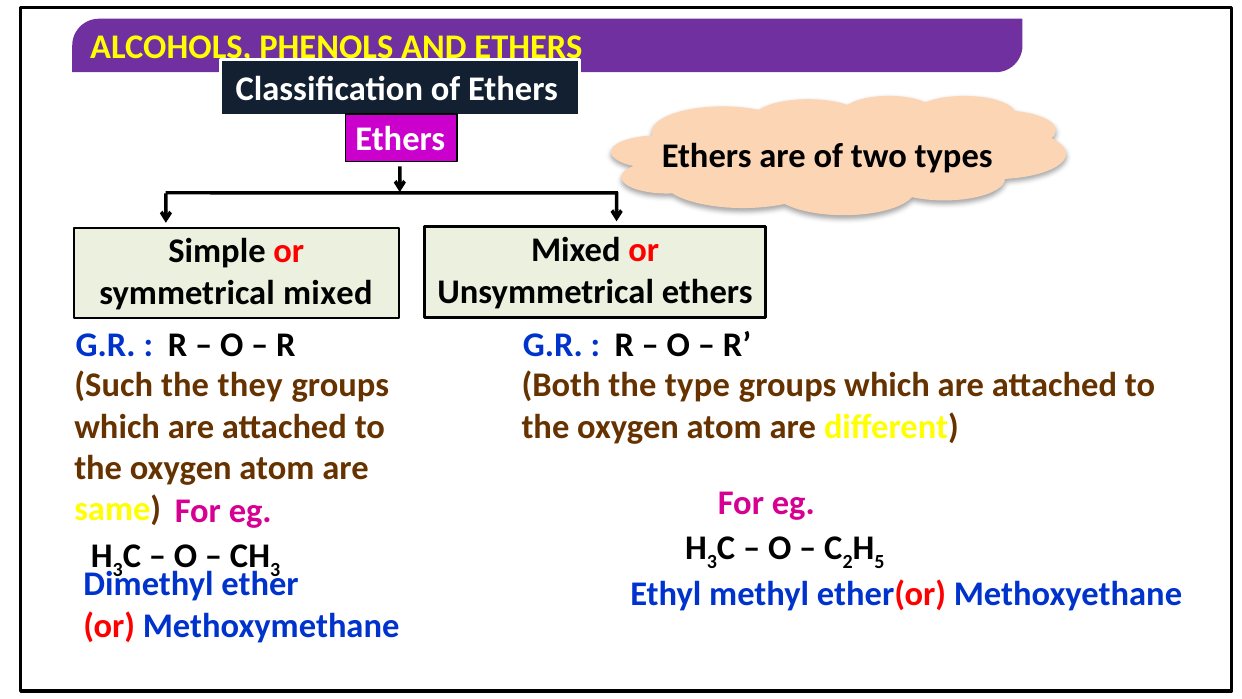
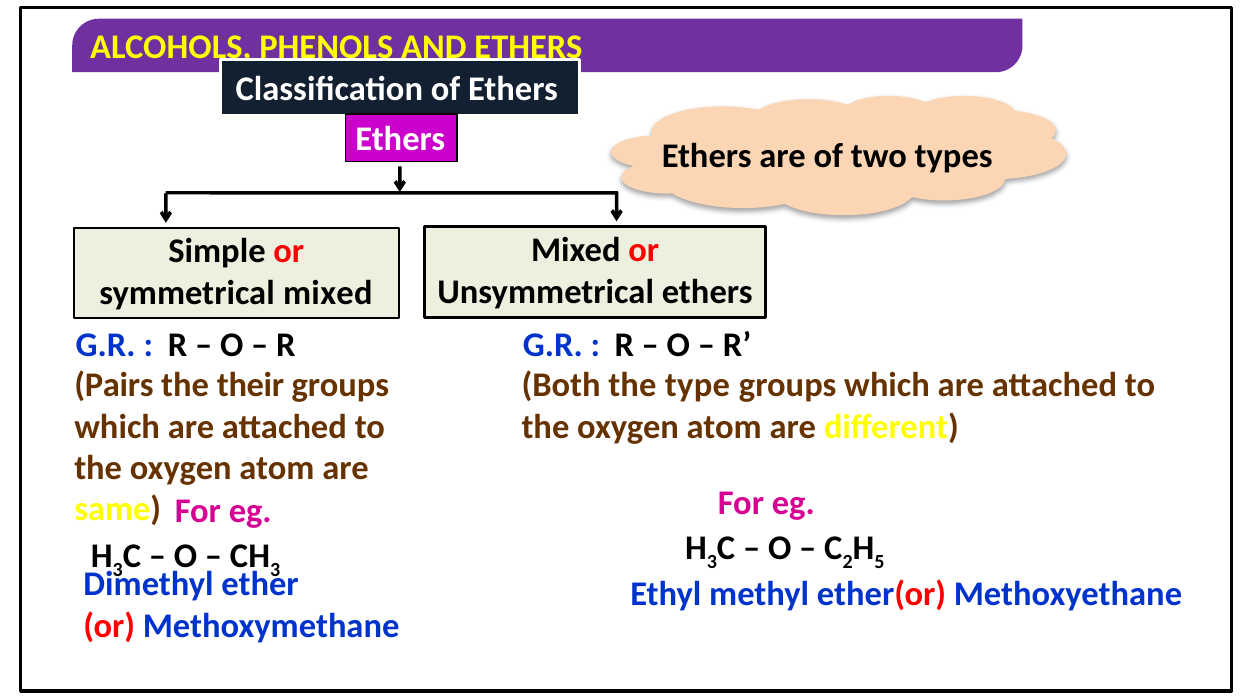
Such: Such -> Pairs (114, 385)
they: they -> their (251, 385)
